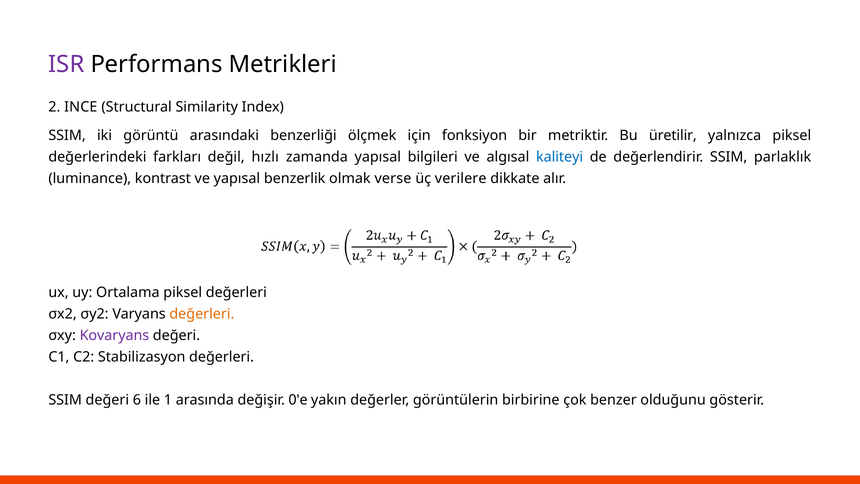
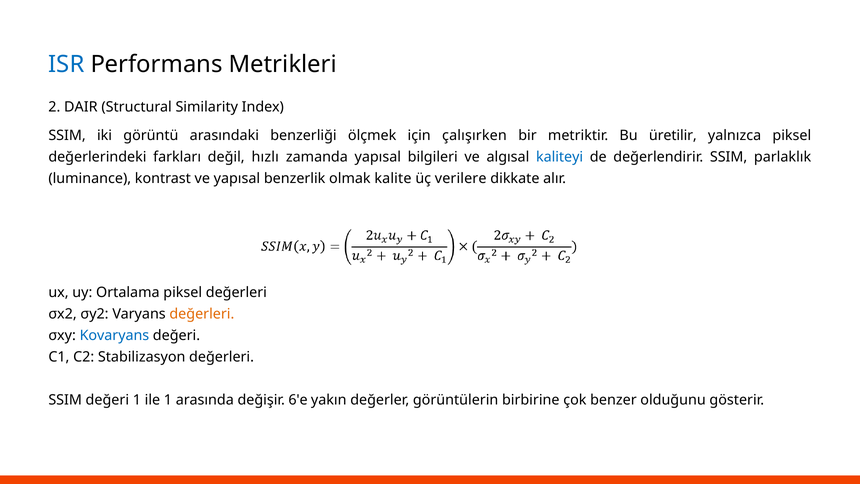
ISR colour: purple -> blue (66, 64)
INCE: INCE -> DAIR (81, 107)
fonksiyon: fonksiyon -> çalışırken (474, 135)
verse: verse -> kalite (393, 178)
Kovaryans colour: purple -> blue (114, 335)
değeri 6: 6 -> 1 (137, 400)
0'e: 0'e -> 6'e (298, 400)
